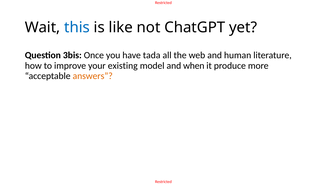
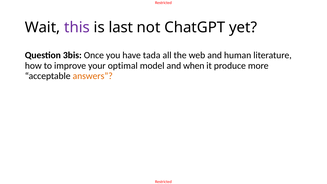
this colour: blue -> purple (77, 27)
like: like -> last (121, 27)
existing: existing -> optimal (123, 66)
